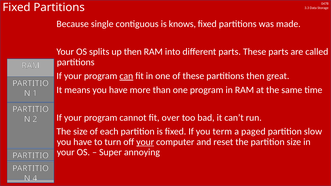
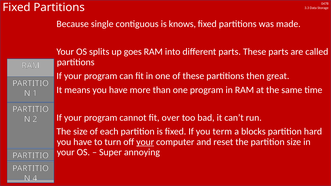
up then: then -> goes (133, 52)
can underline: present -> none (126, 76)
paged: paged -> blocks (253, 132)
slow: slow -> hard (313, 132)
